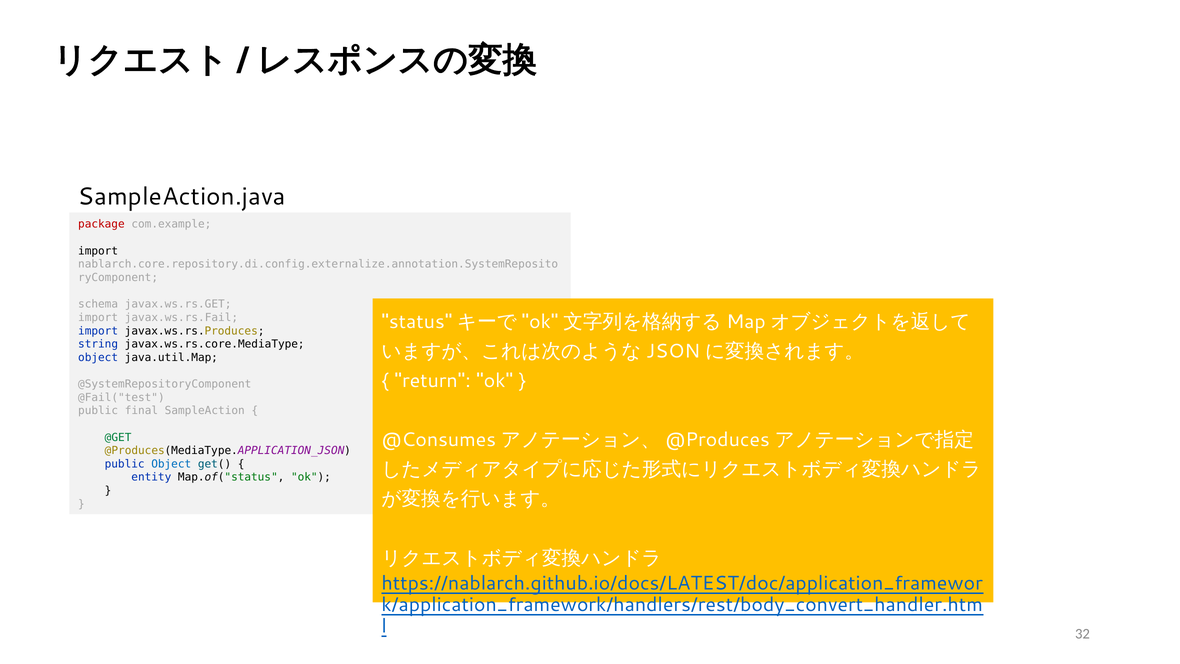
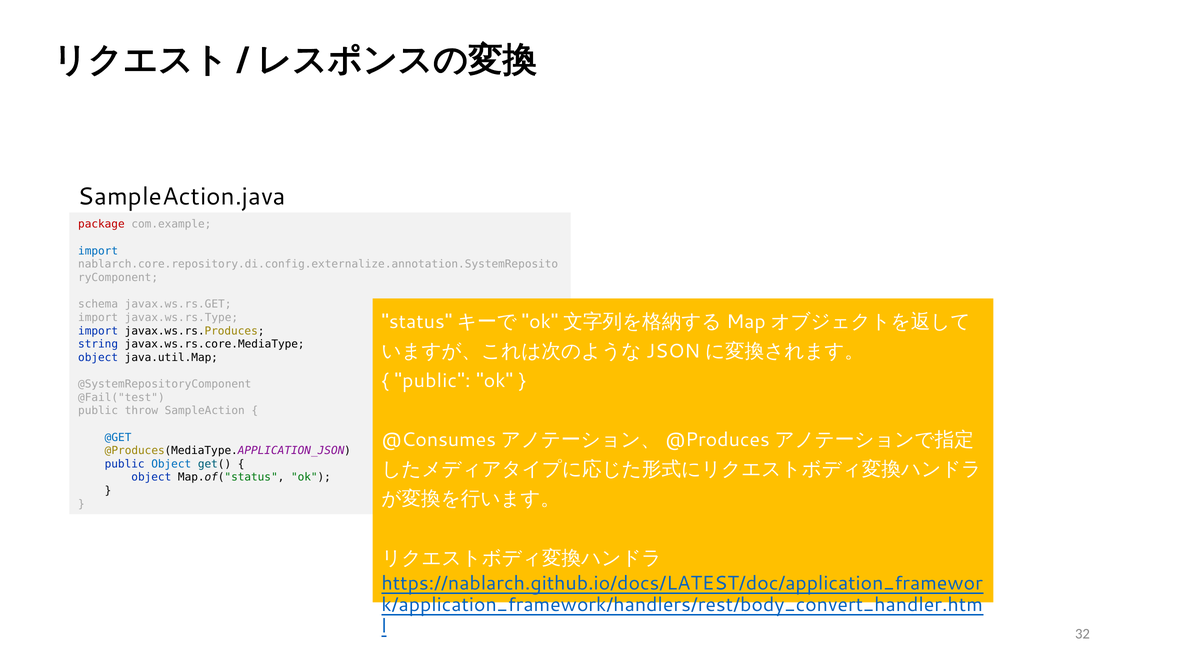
import colour: black -> blue (98, 251)
javax.ws.rs.Fail: javax.ws.rs.Fail -> javax.ws.rs.Type (181, 317)
return: return -> public (432, 381)
final: final -> throw (141, 411)
@GET colour: green -> blue (118, 437)
entity: entity -> object (151, 477)
